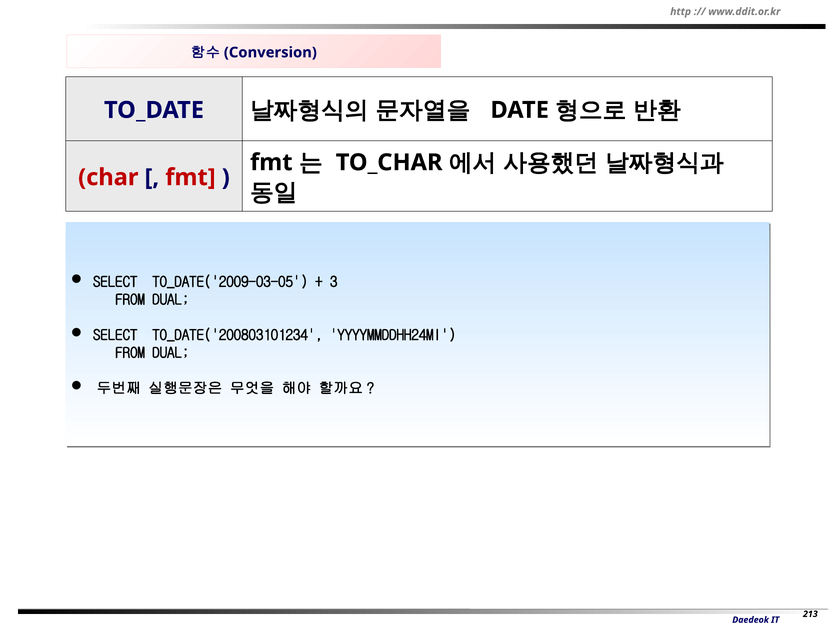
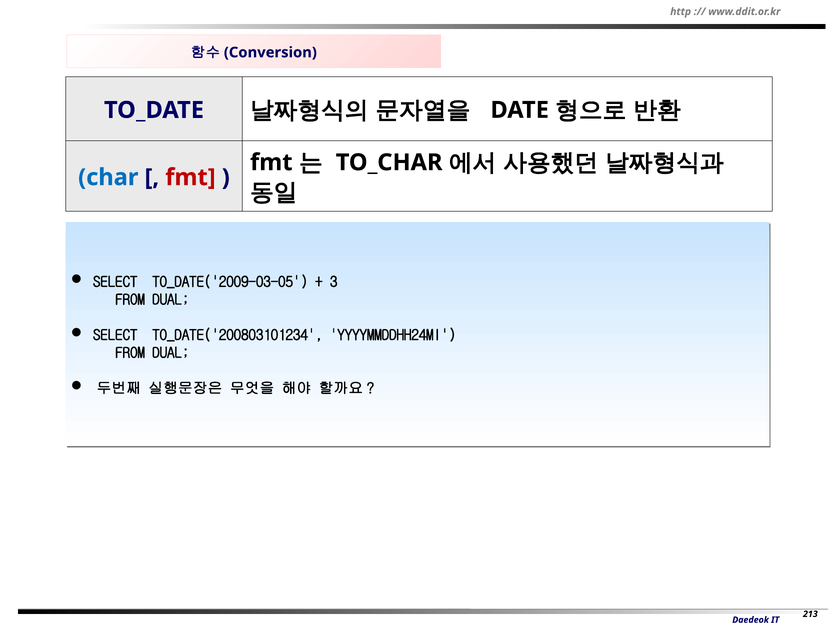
char colour: red -> blue (108, 178)
